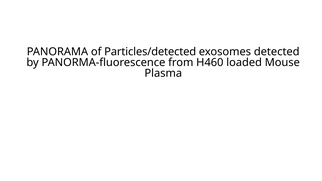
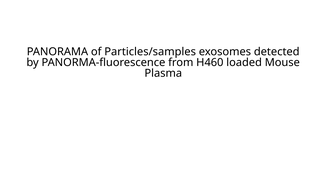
Particles/detected: Particles/detected -> Particles/samples (150, 52)
